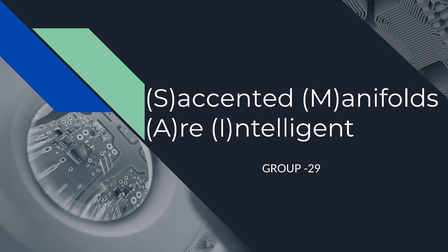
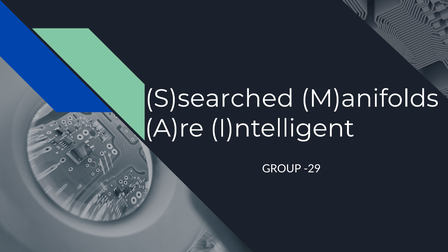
S)accented: S)accented -> S)searched (220, 98)
